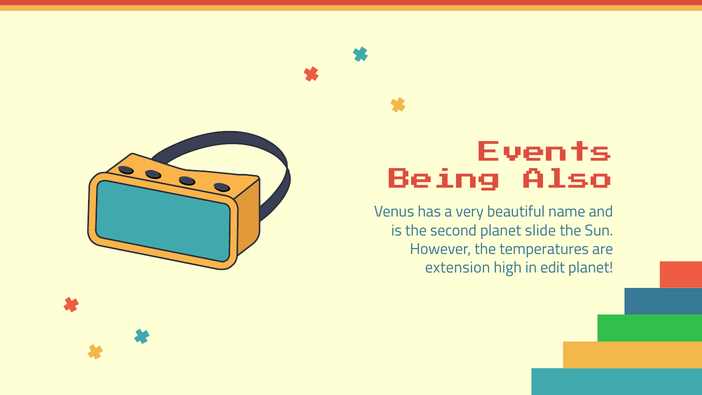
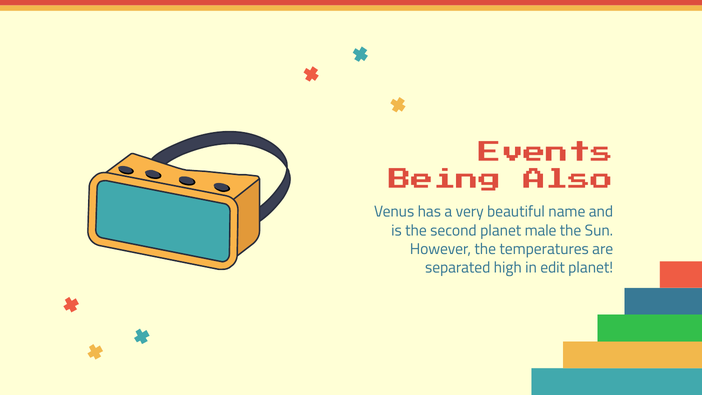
slide: slide -> male (541, 230)
extension: extension -> separated (458, 268)
